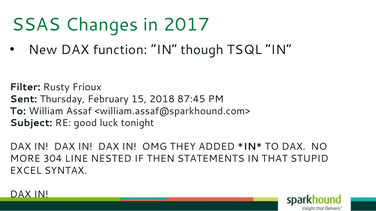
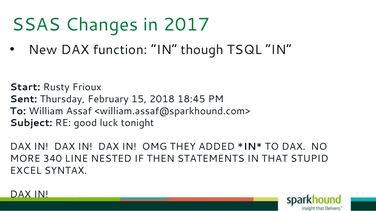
Filter: Filter -> Start (25, 87)
87:45: 87:45 -> 18:45 (191, 99)
304: 304 -> 340 (53, 159)
